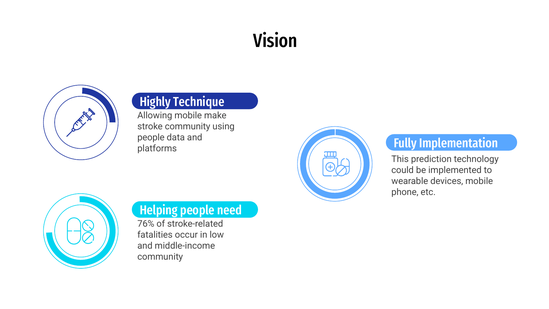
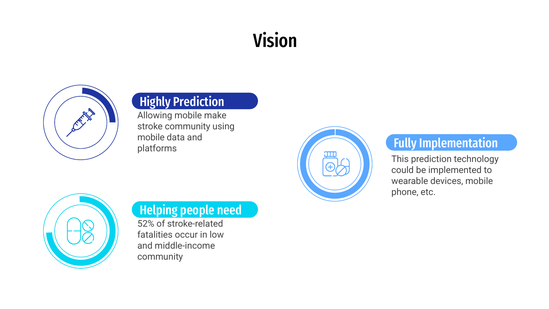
Highly Technique: Technique -> Prediction (199, 102)
people: people -> mobile (151, 137)
76%: 76% -> 52% (146, 224)
